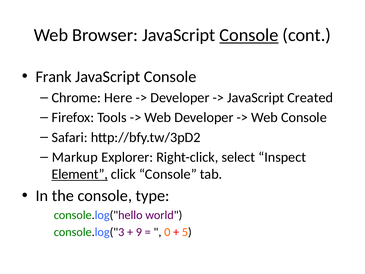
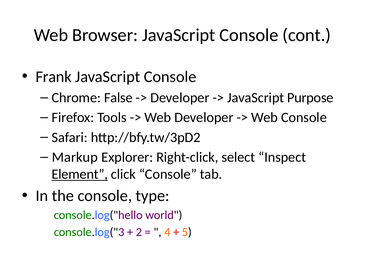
Console underline: present -> none (249, 35)
Here: Here -> False (118, 98)
Created: Created -> Purpose (310, 98)
9: 9 -> 2 (139, 232)
0: 0 -> 4 (167, 232)
